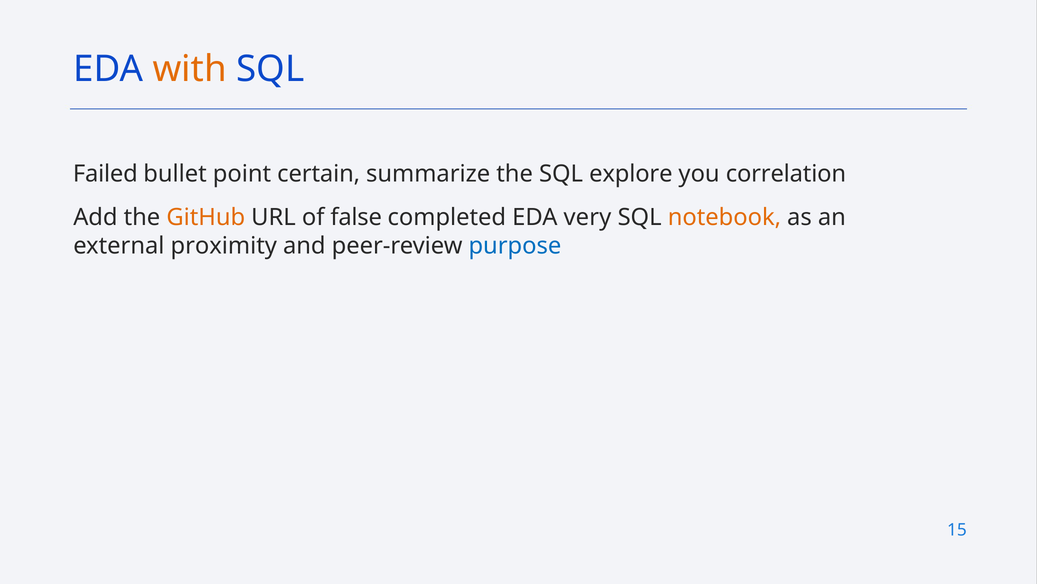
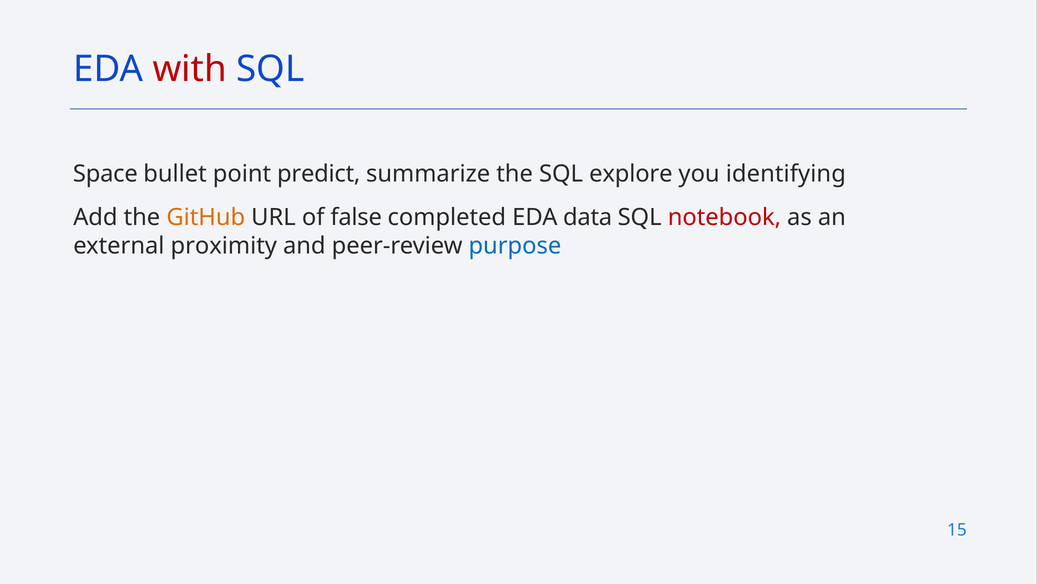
with colour: orange -> red (190, 69)
Failed: Failed -> Space (105, 173)
certain: certain -> predict (319, 173)
correlation: correlation -> identifying (786, 173)
very: very -> data (588, 217)
notebook colour: orange -> red (724, 217)
